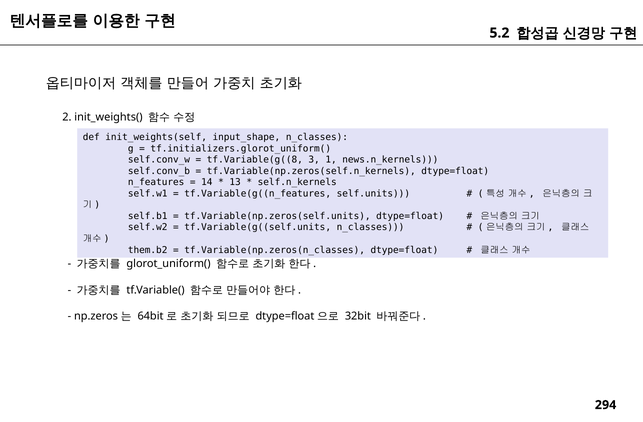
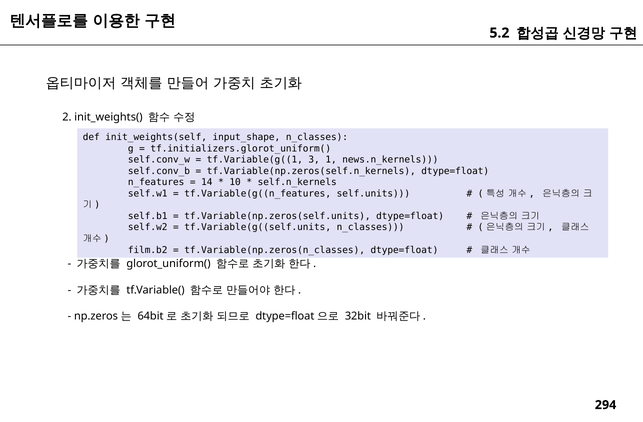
tf.Variable(g((8: tf.Variable(g((8 -> tf.Variable(g((1 (255, 160)
13: 13 -> 10 (235, 183)
them.b2: them.b2 -> film.b2 (148, 250)
